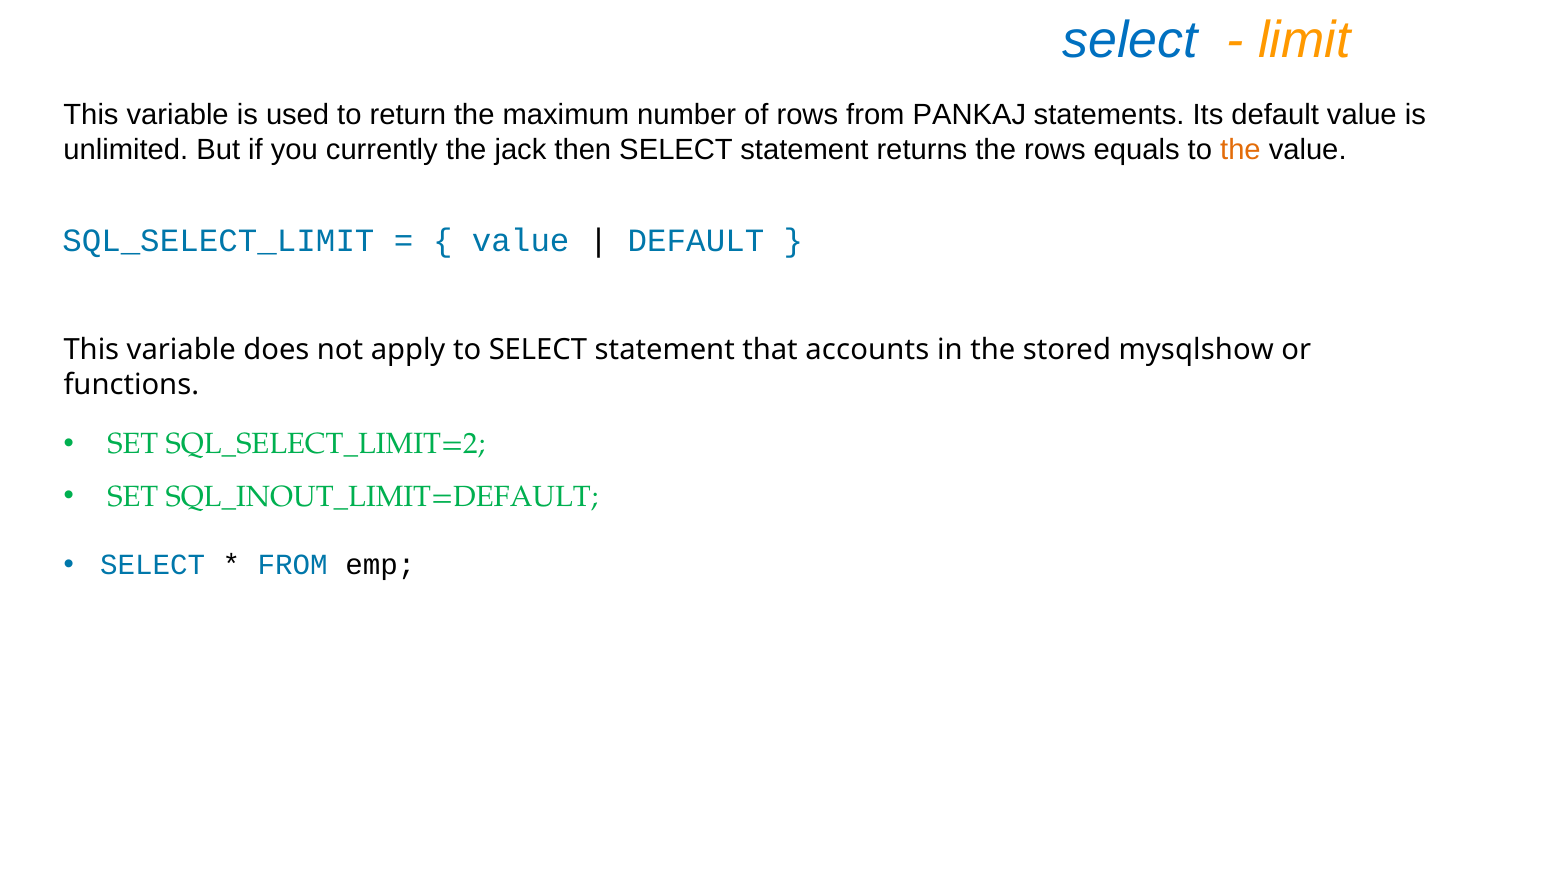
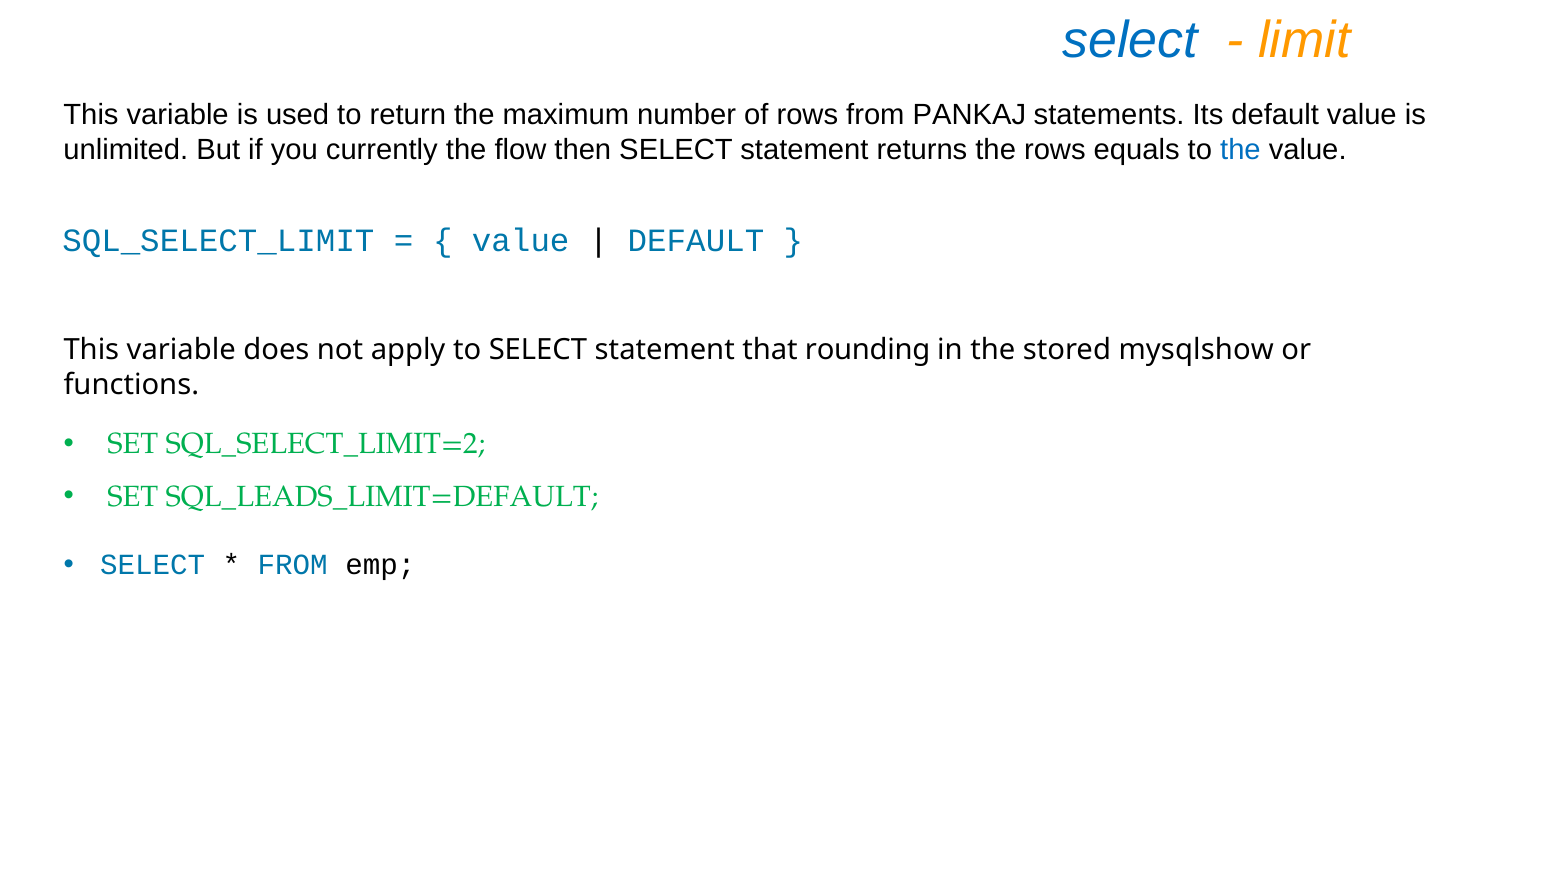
jack: jack -> flow (520, 150)
the colour: orange -> blue (1240, 150)
accounts: accounts -> rounding (868, 349)
SQL_INOUT_LIMIT=DEFAULT: SQL_INOUT_LIMIT=DEFAULT -> SQL_LEADS_LIMIT=DEFAULT (382, 496)
